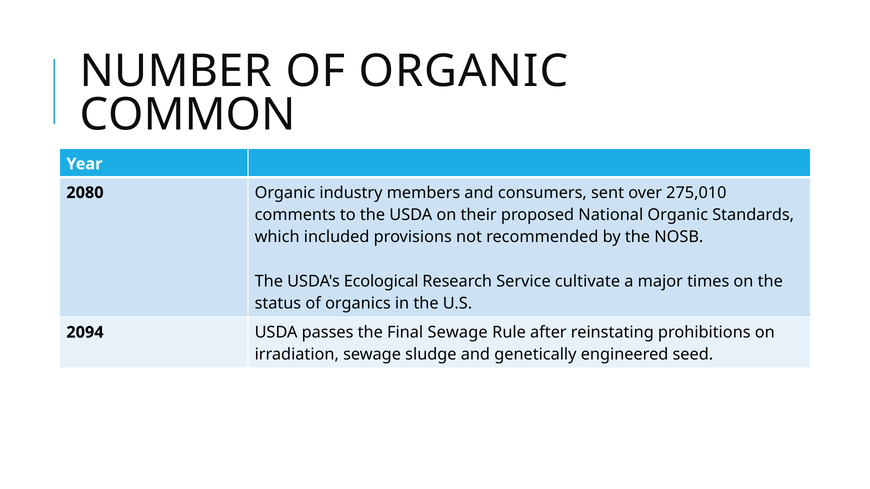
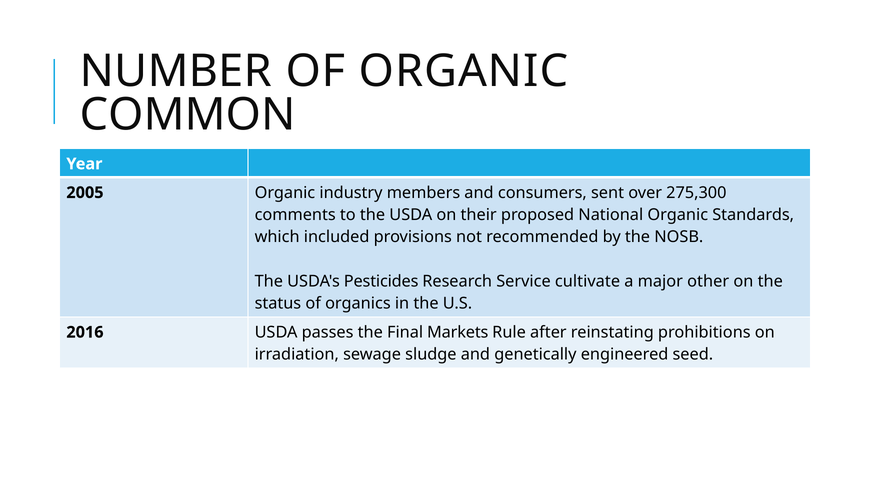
2080: 2080 -> 2005 (85, 193)
275,010: 275,010 -> 275,300 (696, 193)
Ecological: Ecological -> Pesticides (381, 282)
times: times -> other (708, 282)
2094: 2094 -> 2016 (85, 333)
Final Sewage: Sewage -> Markets (458, 333)
